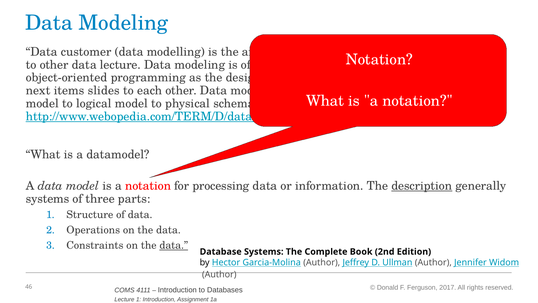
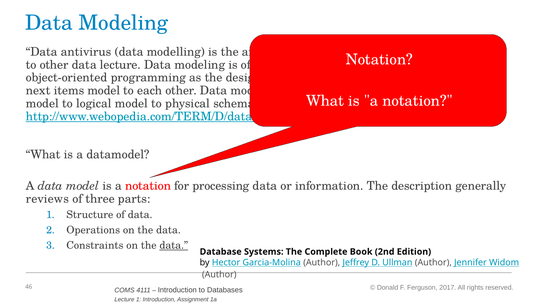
customer: customer -> antivirus (86, 52)
items slides: slides -> model (104, 91)
description underline: present -> none (422, 186)
systems: systems -> reviews (47, 199)
